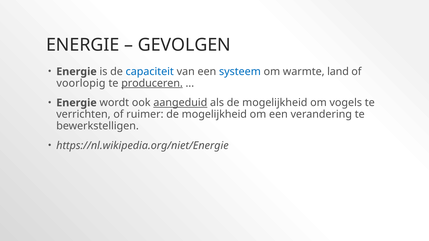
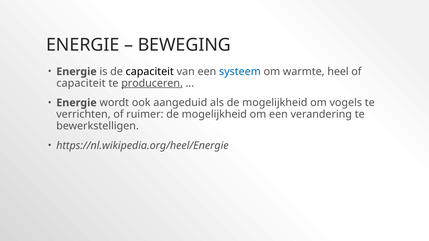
GEVOLGEN: GEVOLGEN -> BEWEGING (184, 45)
capaciteit colour: blue -> black (150, 72)
land: land -> heel (338, 72)
voorlopig: voorlopig -> capaciteit (81, 83)
aangeduid underline: present -> none (180, 103)
https://nl.wikipedia.org/niet/Energie: https://nl.wikipedia.org/niet/Energie -> https://nl.wikipedia.org/heel/Energie (142, 146)
